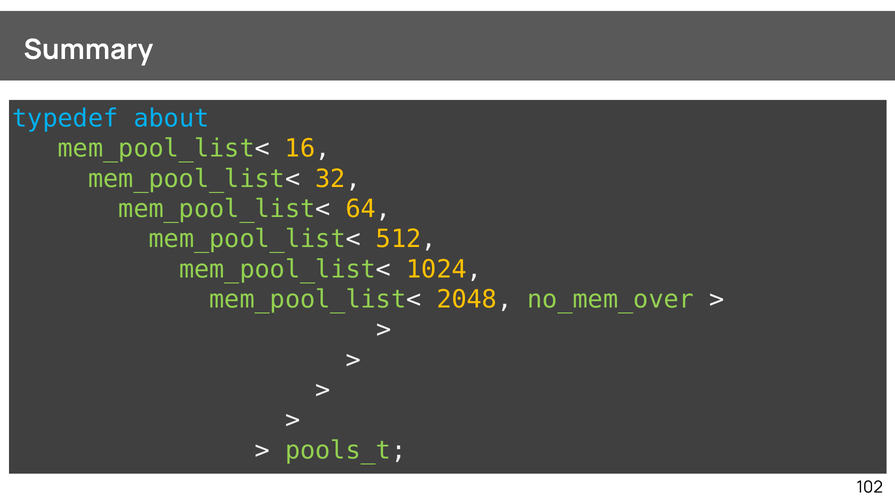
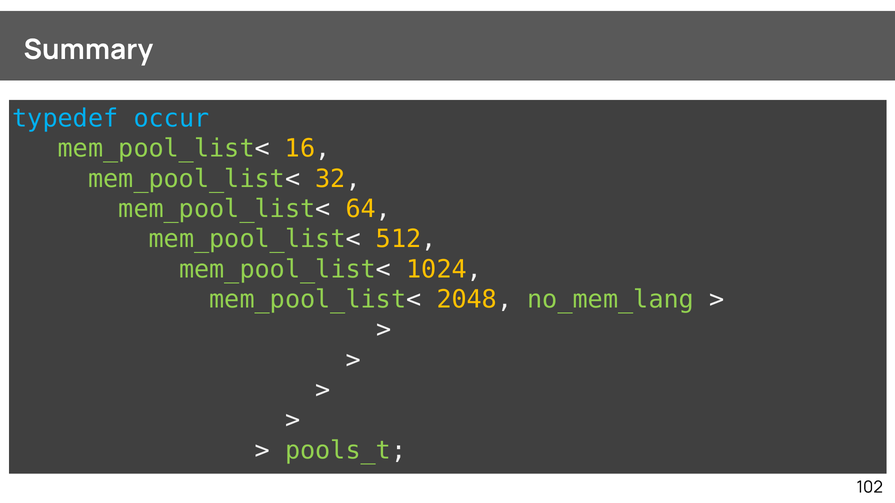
about: about -> occur (171, 118)
no_mem_over: no_mem_over -> no_mem_lang (611, 300)
